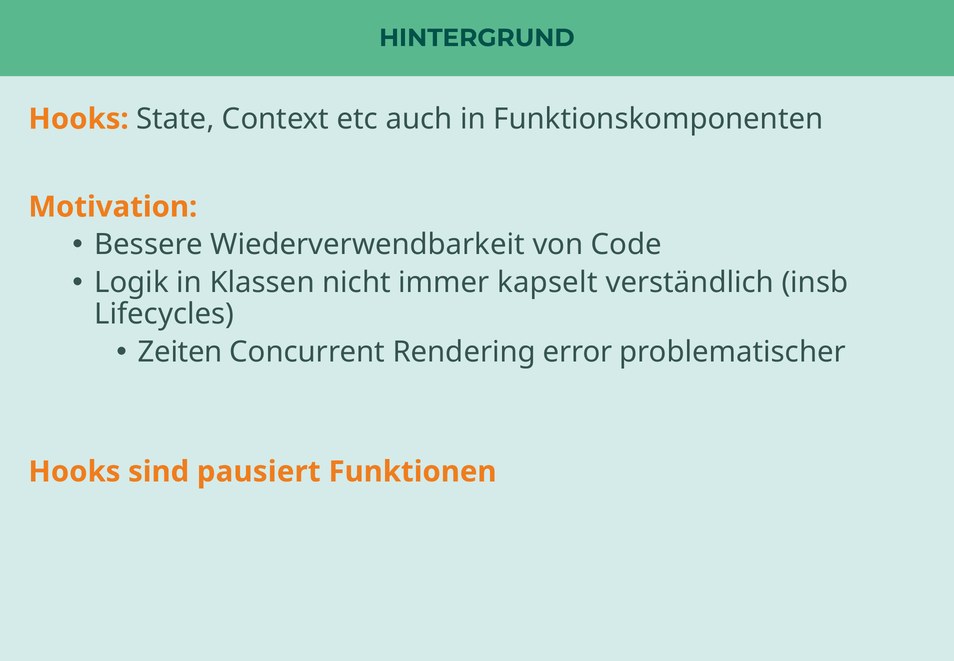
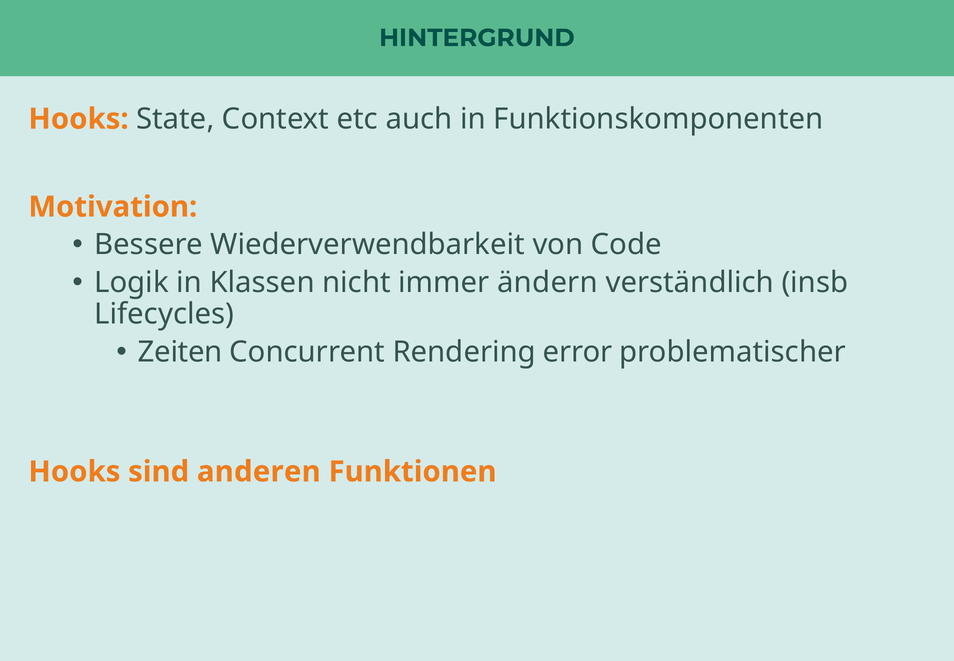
kapselt: kapselt -> ändern (547, 282)
pausiert: pausiert -> anderen (259, 471)
